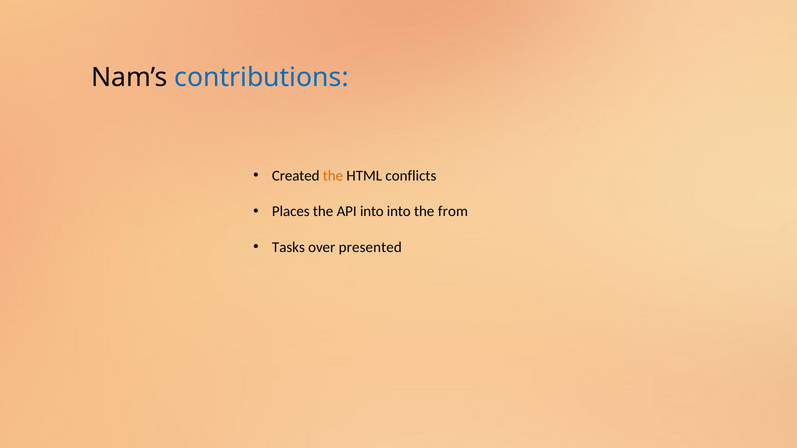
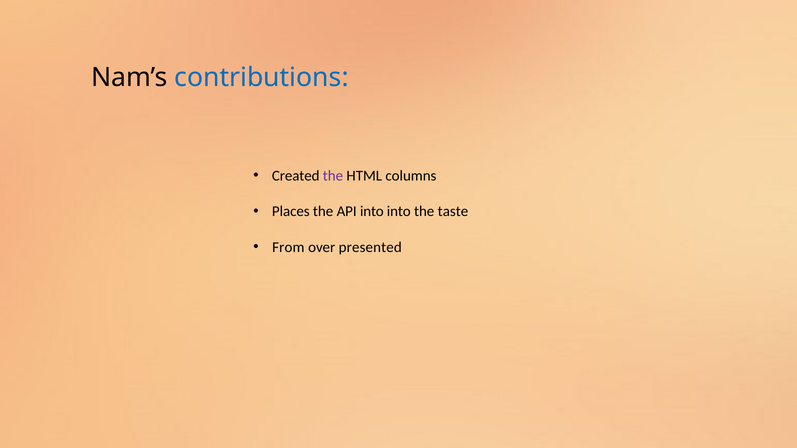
the colour: orange -> purple (333, 176)
conflicts: conflicts -> columns (411, 176)
from: from -> taste (453, 212)
Tasks: Tasks -> From (288, 248)
